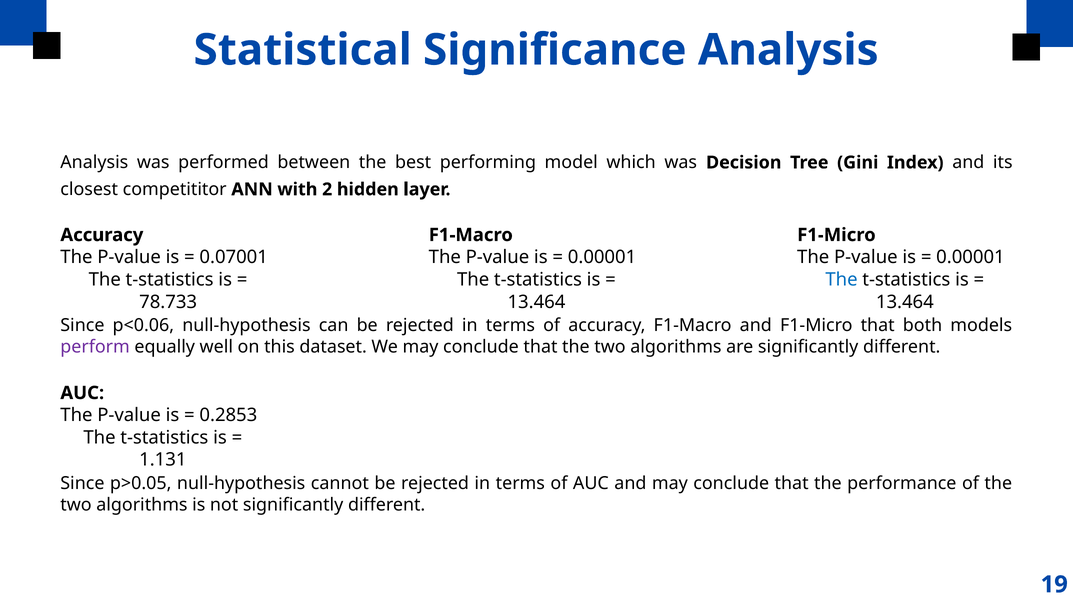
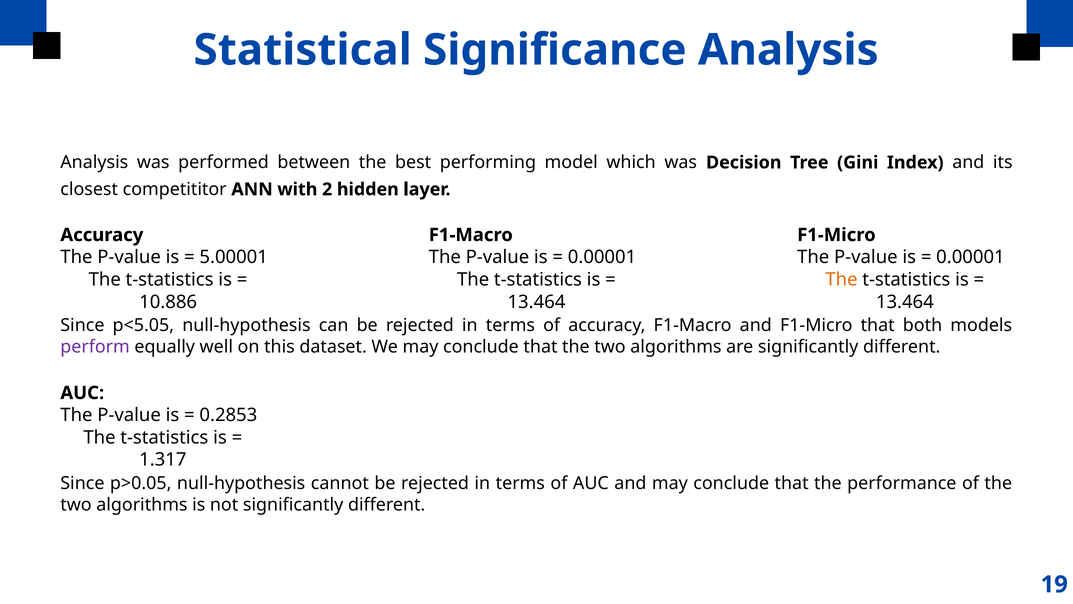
0.07001: 0.07001 -> 5.00001 (234, 257)
The colour: blue -> orange (842, 279)
78.733: 78.733 -> 10.886 (168, 302)
p<0.06: p<0.06 -> p<5.05 (143, 325)
1.131: 1.131 -> 1.317 (163, 460)
